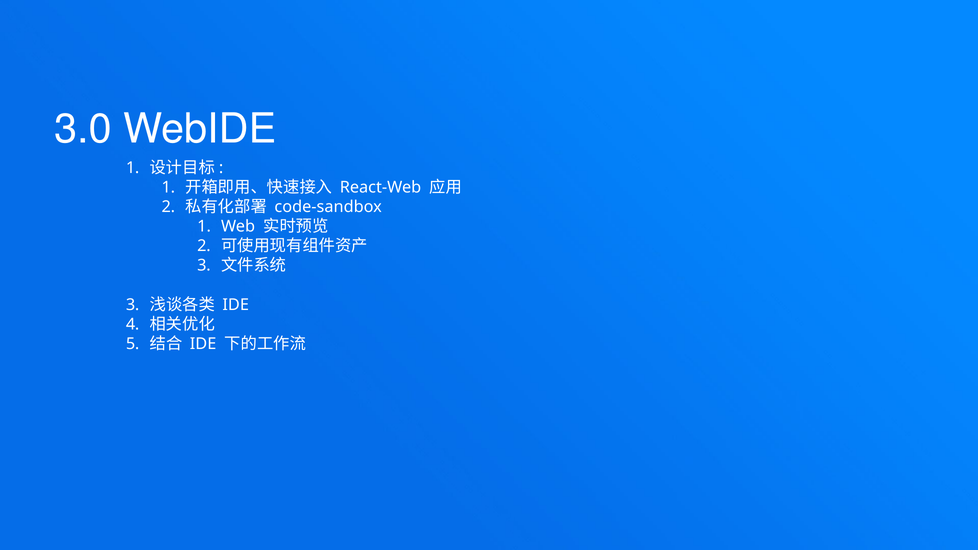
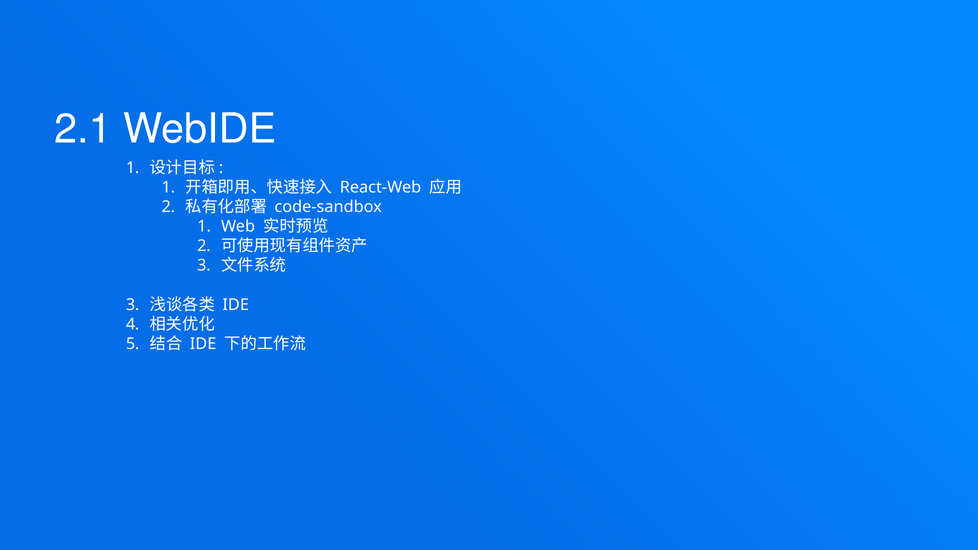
3.0: 3.0 -> 2.1 (83, 129)
